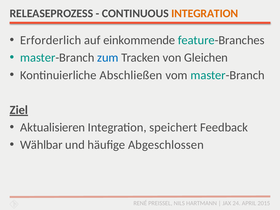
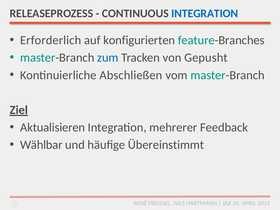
INTEGRATION colour: orange -> blue (205, 13)
einkommende: einkommende -> konfigurierten (139, 40)
Gleichen: Gleichen -> Gepusht (206, 58)
speichert: speichert -> mehrerer (173, 127)
Abgeschlossen: Abgeschlossen -> Übereinstimmt (166, 145)
